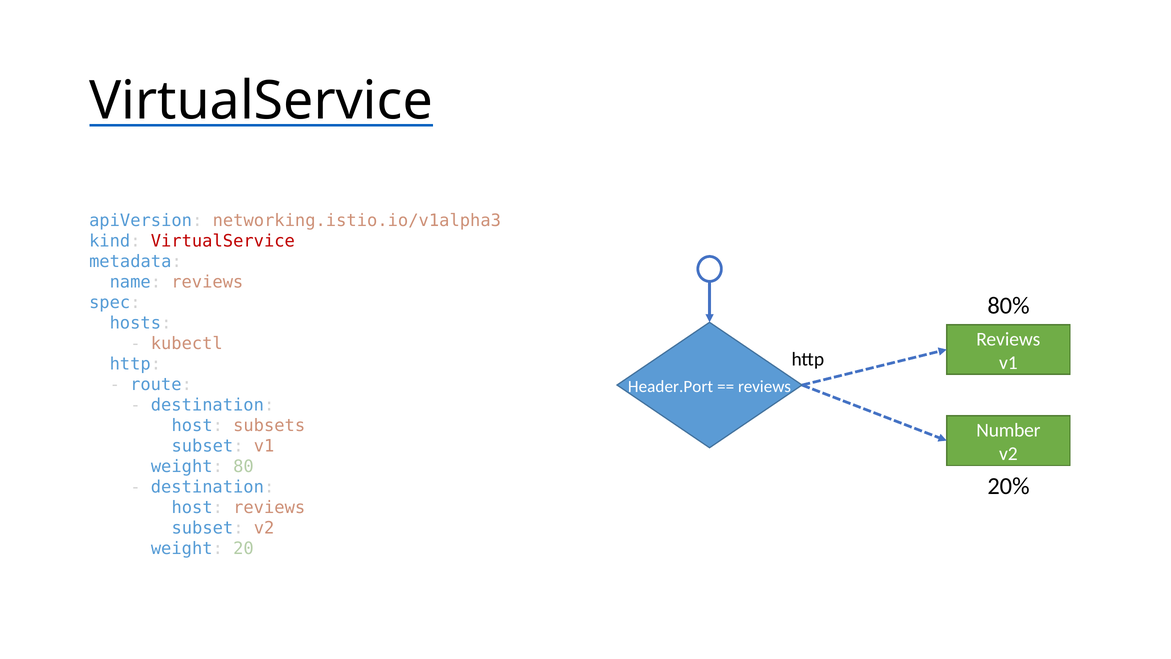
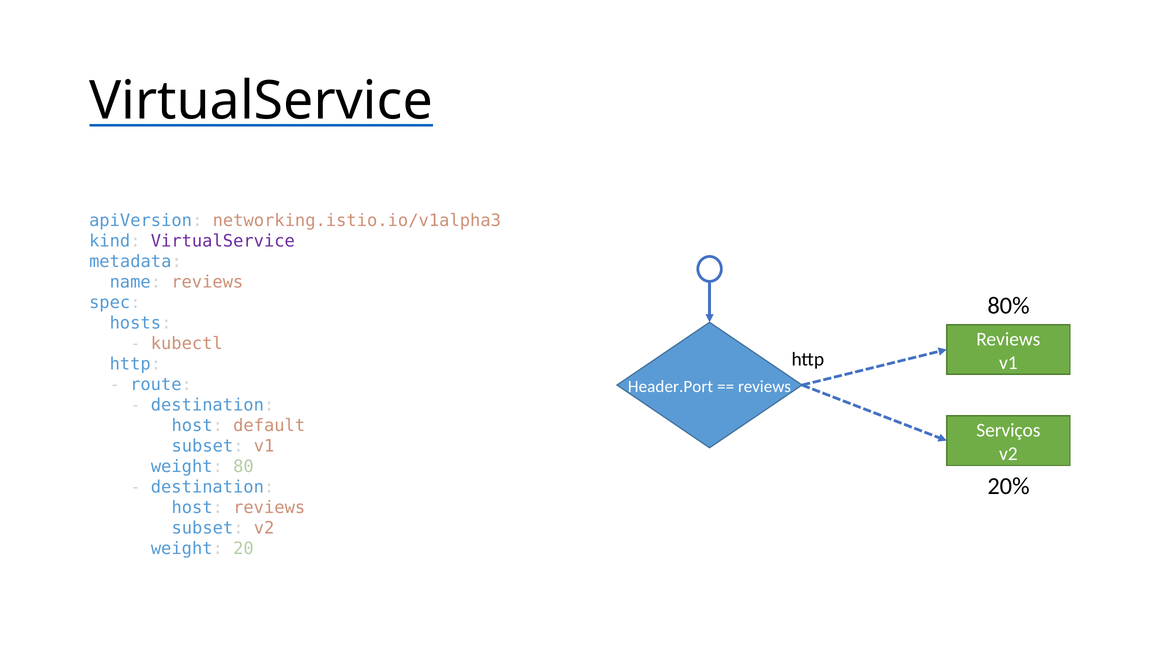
VirtualService colour: red -> purple (223, 241)
subsets: subsets -> default (269, 425)
Number: Number -> Serviços (1008, 430)
